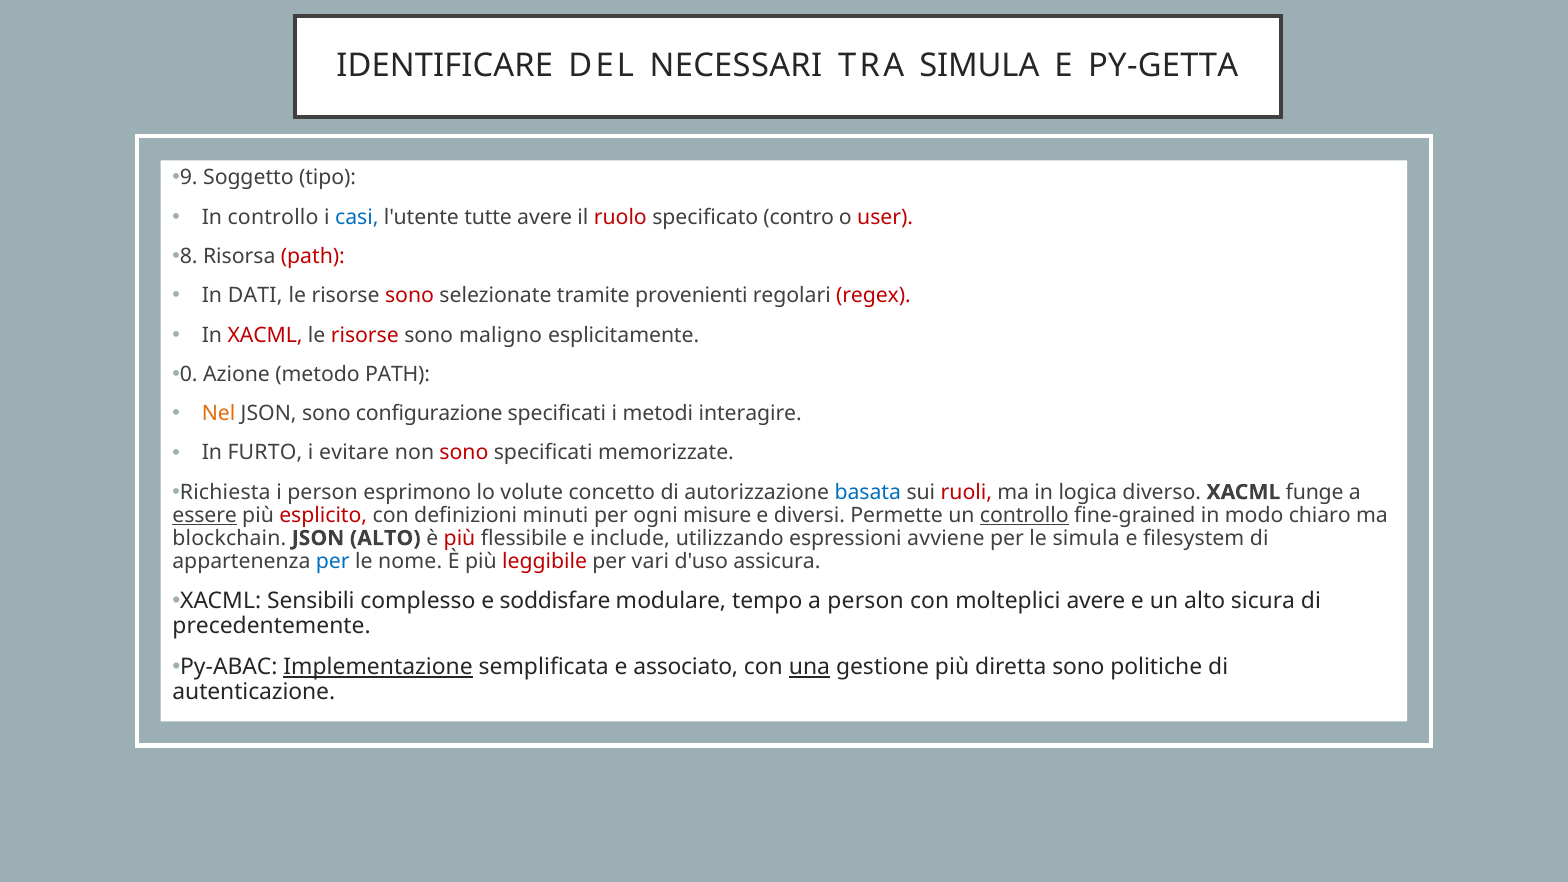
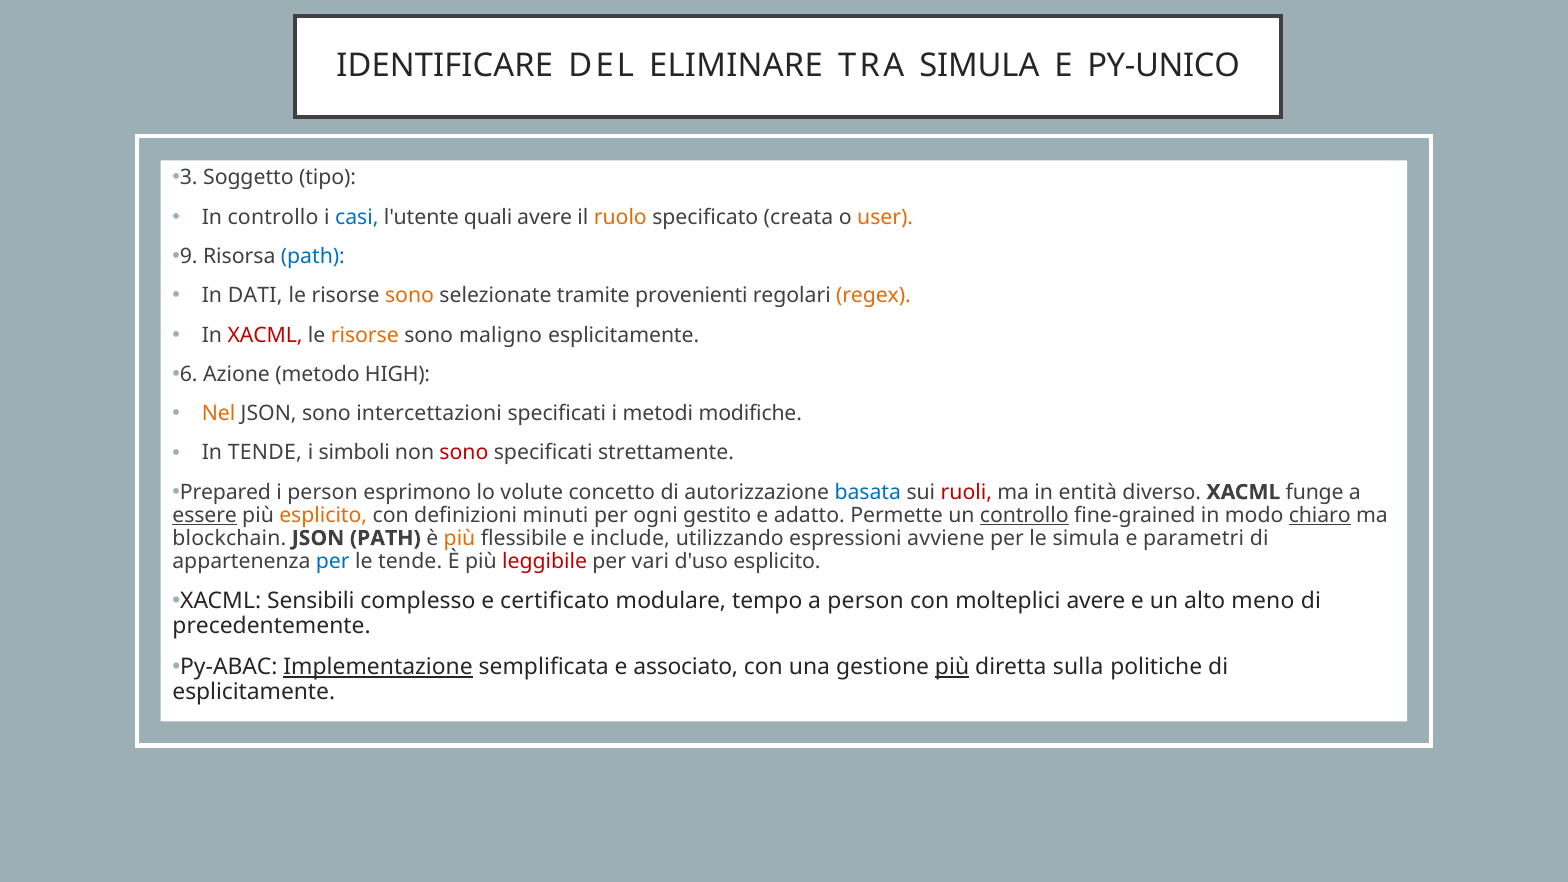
NECESSARI: NECESSARI -> ELIMINARE (736, 66)
PY-GETTA: PY-GETTA -> PY-UNICO (1164, 66)
9: 9 -> 3 (189, 178)
tutte: tutte -> quali (488, 217)
ruolo colour: red -> orange (620, 217)
contro: contro -> creata (799, 217)
user colour: red -> orange (885, 217)
8: 8 -> 9 (189, 256)
path colour: red -> blue (313, 256)
sono colour: red -> orange (410, 296)
regex colour: red -> orange (873, 296)
risorse colour: red -> orange (365, 335)
0: 0 -> 6 (189, 374)
metodo PATH: PATH -> HIGH (398, 374)
configurazione: configurazione -> intercettazioni (429, 414)
interagire: interagire -> modifiche (750, 414)
In FURTO: FURTO -> TENDE (265, 453)
evitare: evitare -> simboli (354, 453)
memorizzate: memorizzate -> strettamente (666, 453)
Richiesta: Richiesta -> Prepared (225, 492)
logica: logica -> entità (1088, 492)
esplicito colour: red -> orange (323, 515)
misure: misure -> gestito (717, 515)
diversi: diversi -> adatto (809, 515)
chiaro underline: none -> present (1320, 515)
JSON ALTO: ALTO -> PATH (385, 538)
più colour: red -> orange (460, 538)
filesystem: filesystem -> parametri (1194, 538)
le nome: nome -> tende (410, 561)
d'uso assicura: assicura -> esplicito (777, 561)
soddisfare: soddisfare -> certificato (555, 601)
sicura: sicura -> meno (1263, 601)
una underline: present -> none (809, 667)
più underline: none -> present (952, 667)
diretta sono: sono -> sulla (1078, 667)
autenticazione: autenticazione -> esplicitamente (254, 692)
